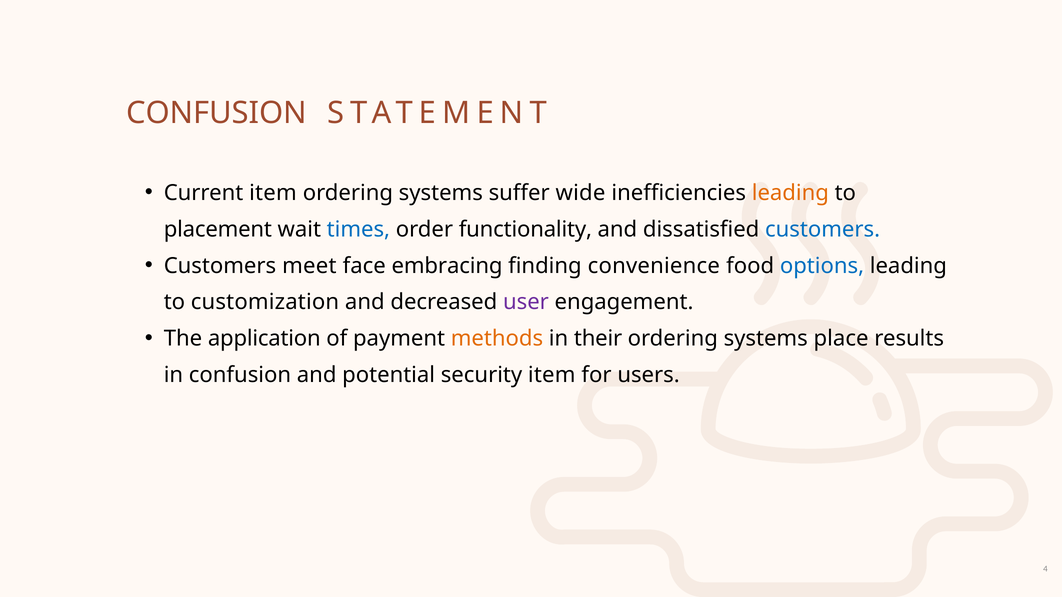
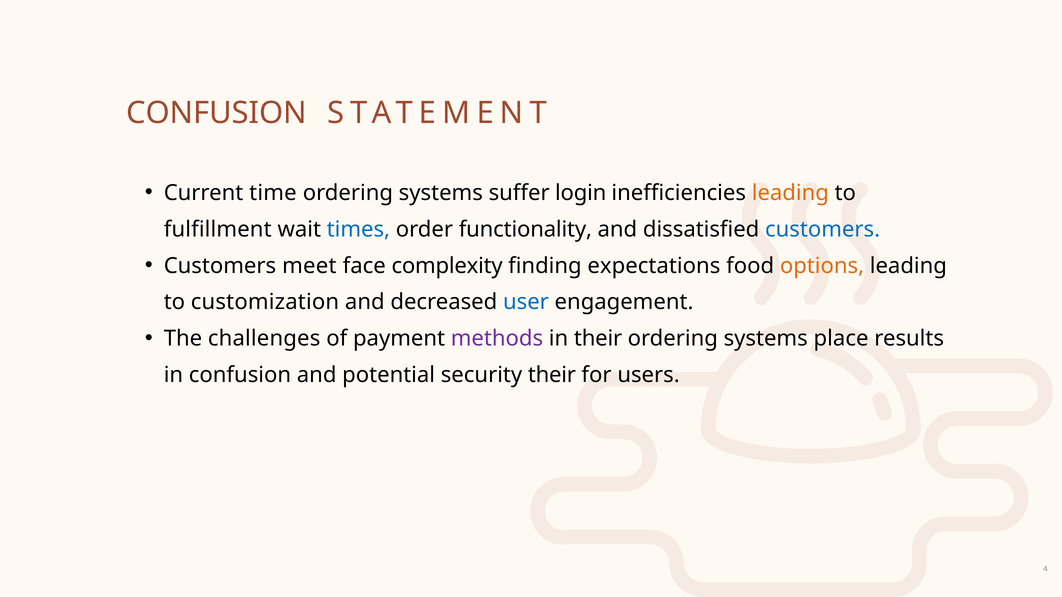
Current item: item -> time (273, 193)
wide: wide -> login (581, 193)
placement: placement -> fulfillment (218, 229)
embracing: embracing -> complexity (447, 266)
convenience: convenience -> expectations (654, 266)
options colour: blue -> orange (822, 266)
user colour: purple -> blue (526, 302)
application: application -> challenges (264, 339)
methods colour: orange -> purple (497, 339)
security item: item -> their (552, 375)
